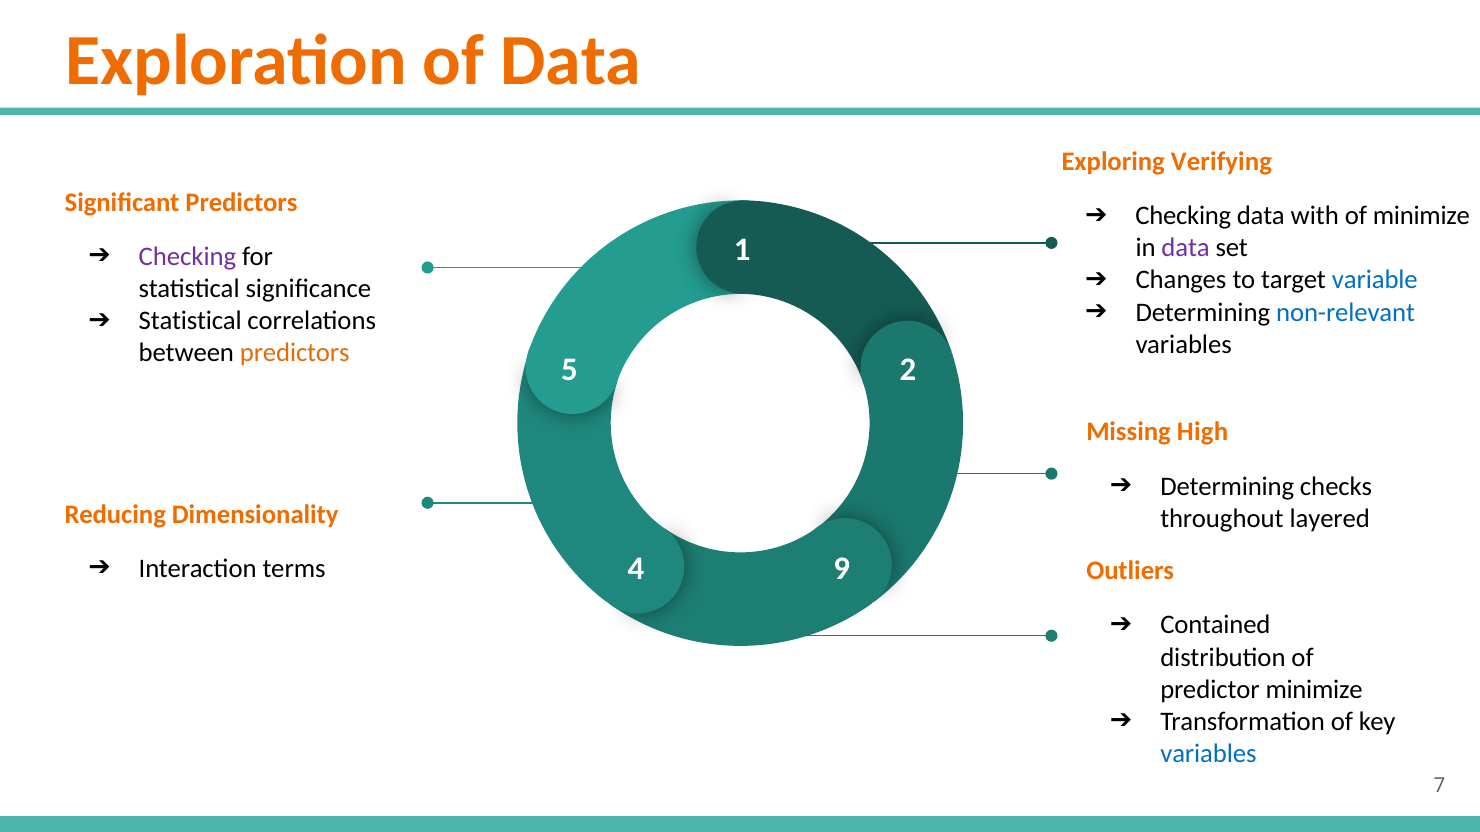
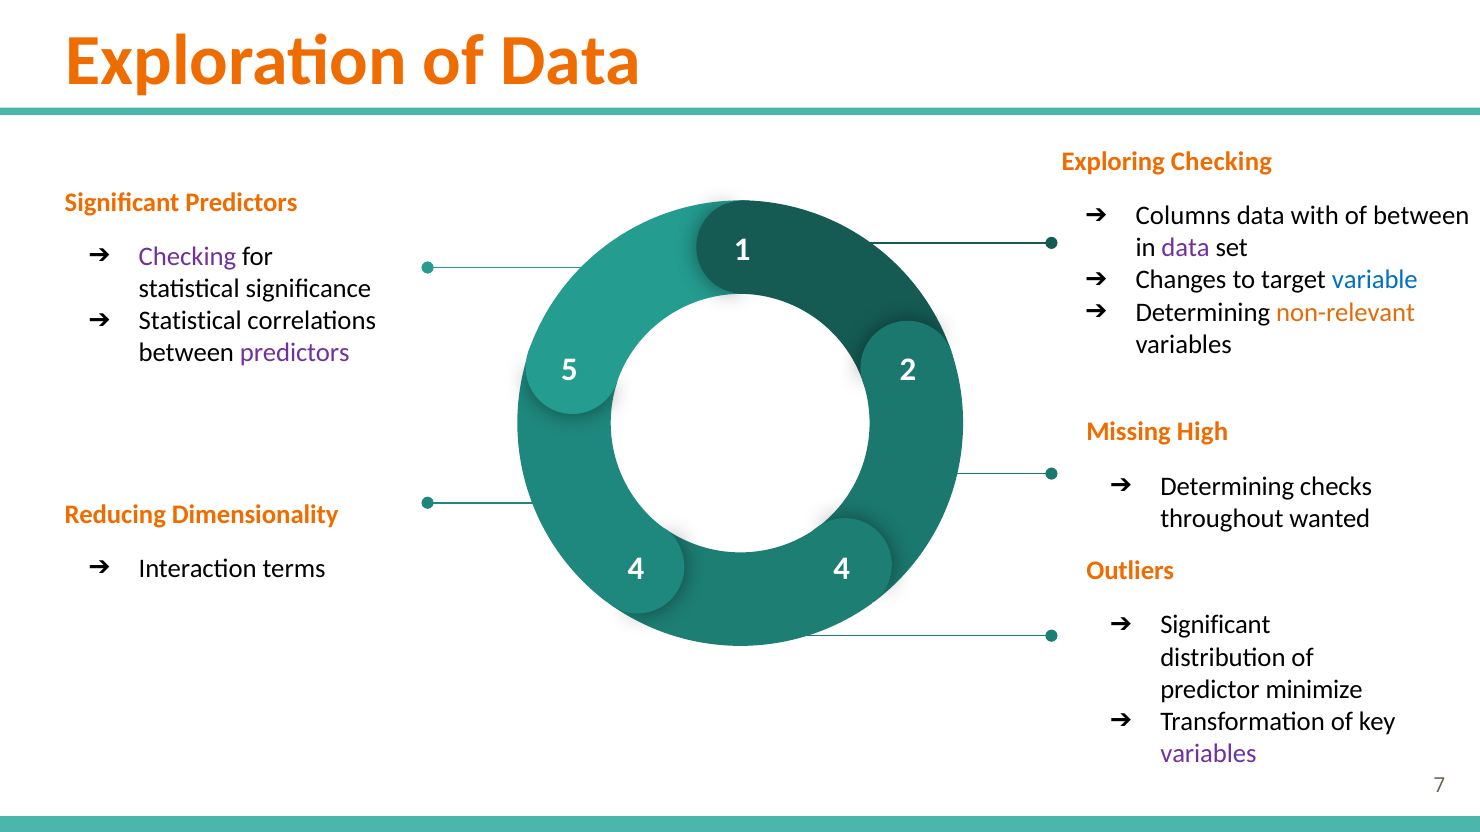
Exploring Verifying: Verifying -> Checking (1221, 162)
Checking: Checking -> Columns (1183, 216)
of minimize: minimize -> between (1421, 216)
non-relevant colour: blue -> orange (1346, 312)
predictors colour: orange -> purple (295, 353)
layered: layered -> wanted (1330, 519)
4 9: 9 -> 4 (842, 569)
Contained: Contained -> Significant (1215, 626)
variables colour: blue -> purple (1208, 754)
